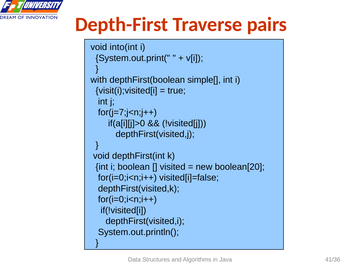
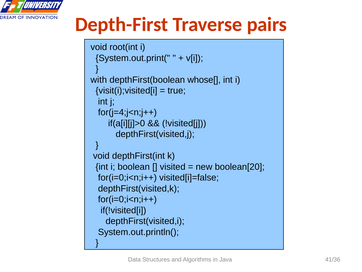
into(int: into(int -> root(int (124, 47)
simple[: simple[ -> whose[ (204, 80)
for(j=7;j<n;j++: for(j=7;j<n;j++ -> for(j=4;j<n;j++ (127, 112)
